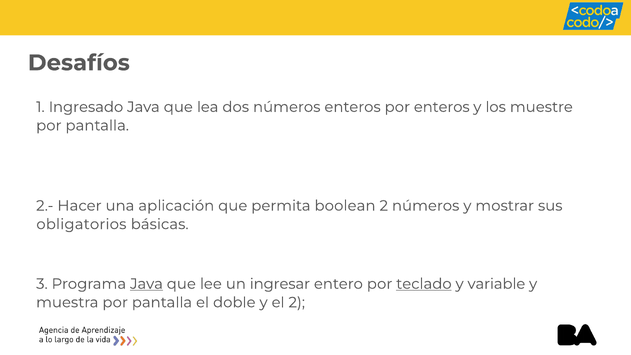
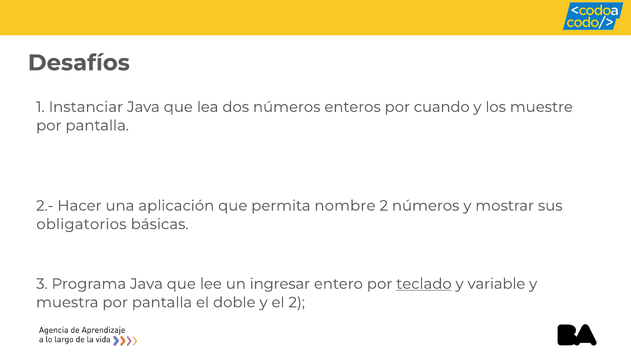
Ingresado: Ingresado -> Instanciar (86, 107)
por enteros: enteros -> cuando (442, 107)
boolean: boolean -> nombre (345, 206)
Java underline: present -> none (147, 284)
